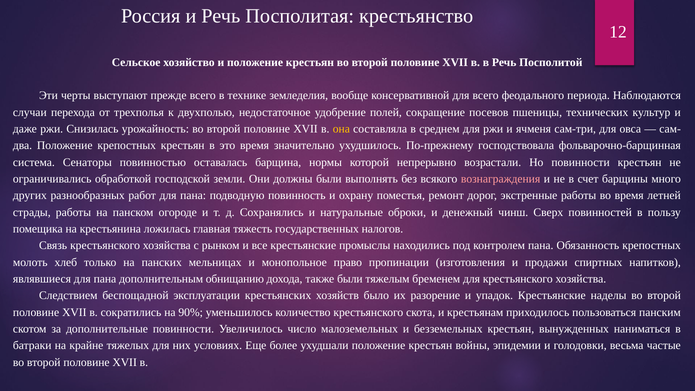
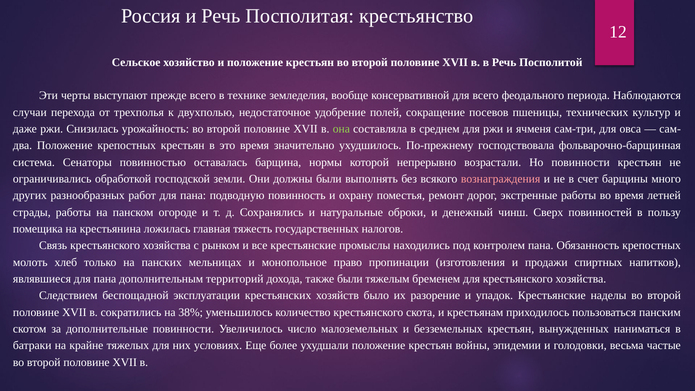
она colour: yellow -> light green (341, 129)
обнищанию: обнищанию -> территорий (235, 279)
90%: 90% -> 38% (191, 312)
